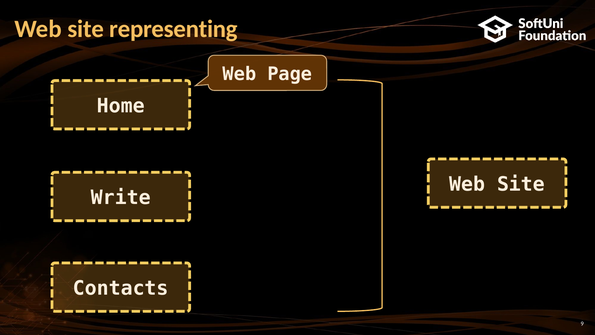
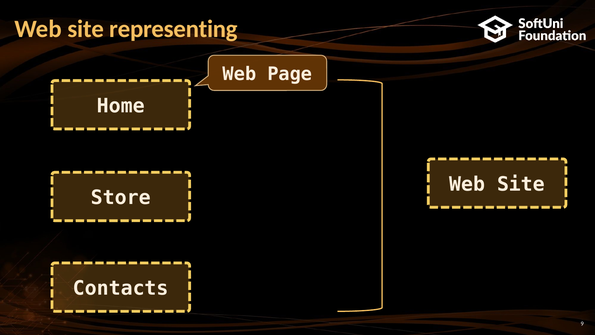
Write: Write -> Store (121, 198)
